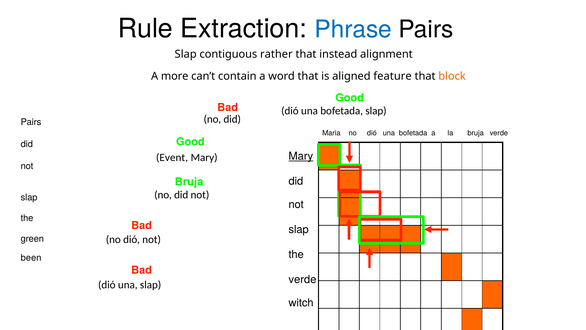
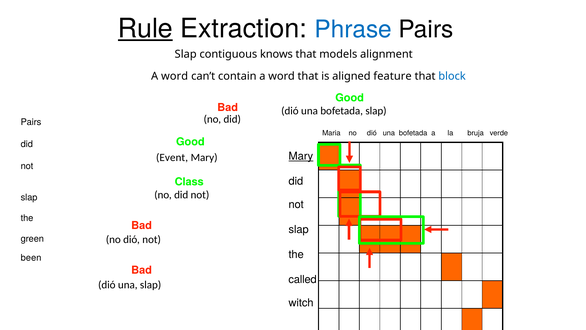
Rule underline: none -> present (145, 28)
rather: rather -> knows (276, 54)
instead: instead -> models (338, 54)
more: more -> word (175, 76)
block colour: orange -> blue (452, 76)
Bruja: Bruja -> Class (189, 181)
verde: verde -> called (303, 279)
